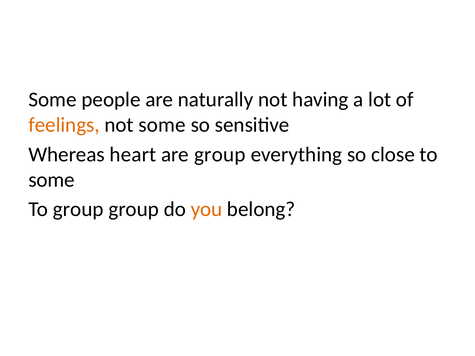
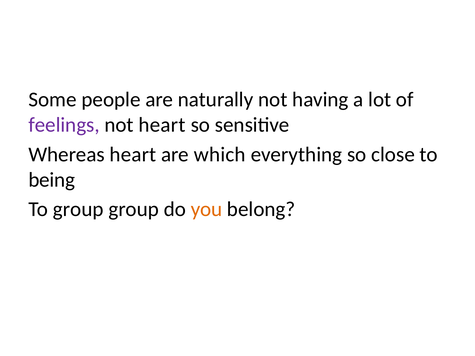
feelings colour: orange -> purple (64, 125)
not some: some -> heart (162, 125)
are group: group -> which (220, 155)
some: some -> being (52, 180)
